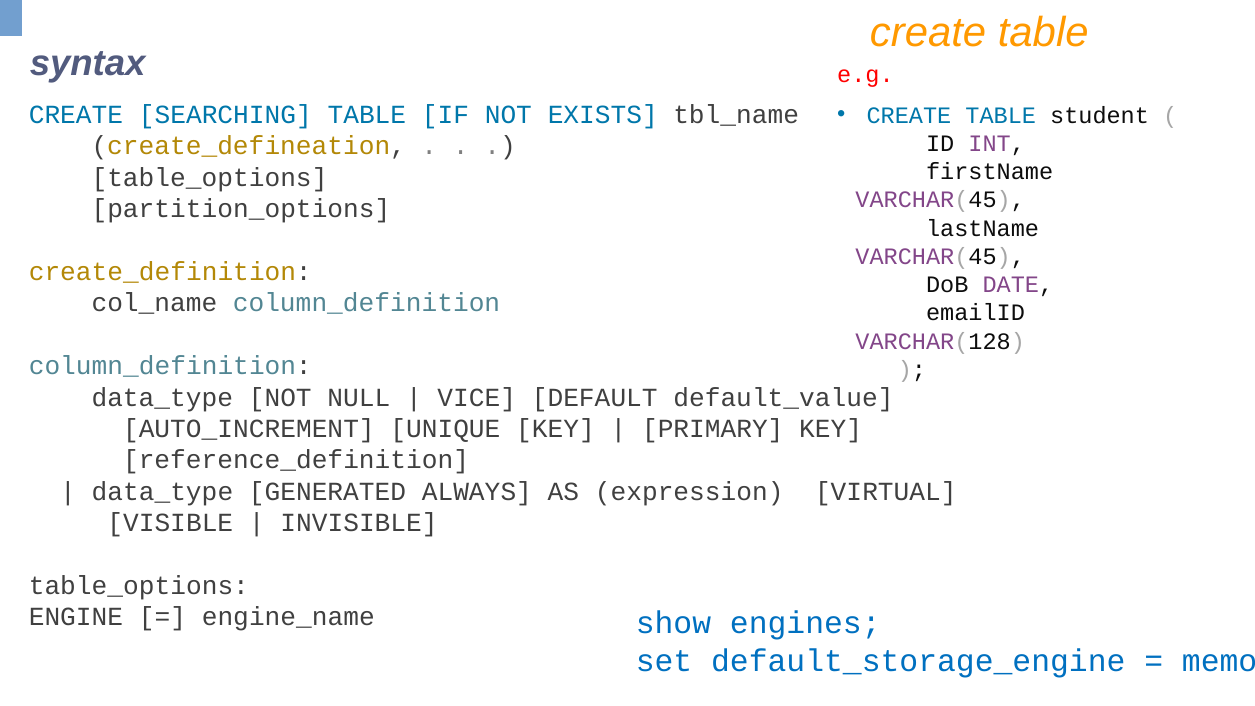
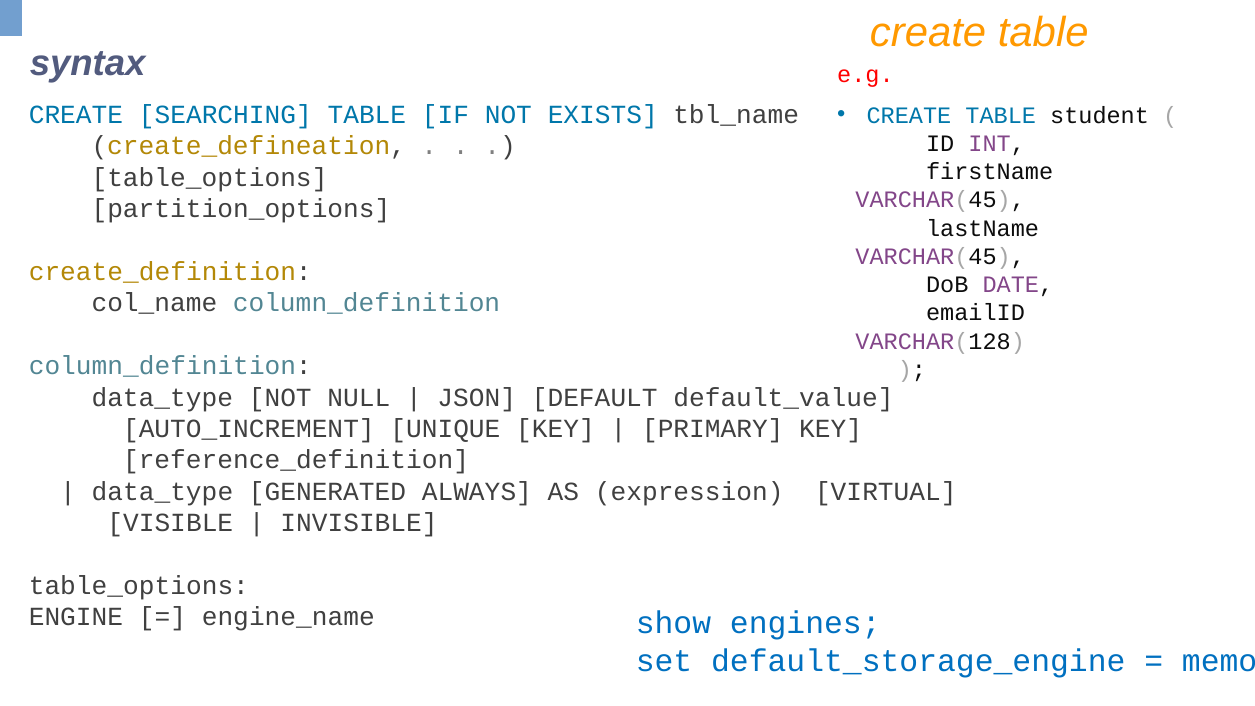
VICE: VICE -> JSON (477, 397)
